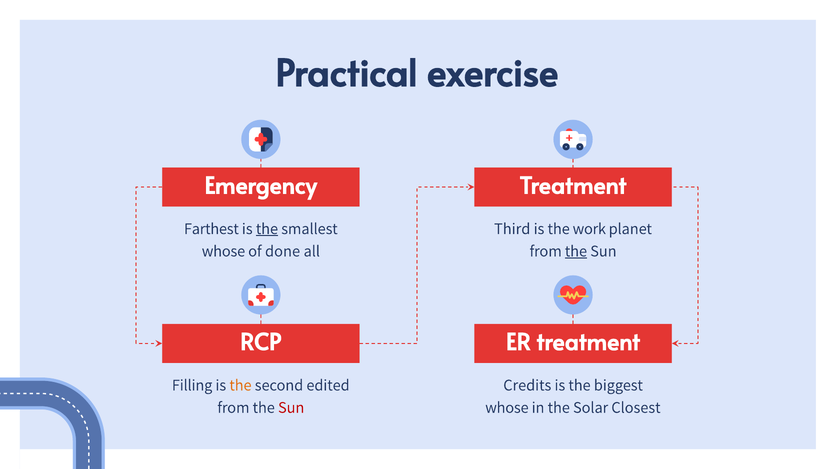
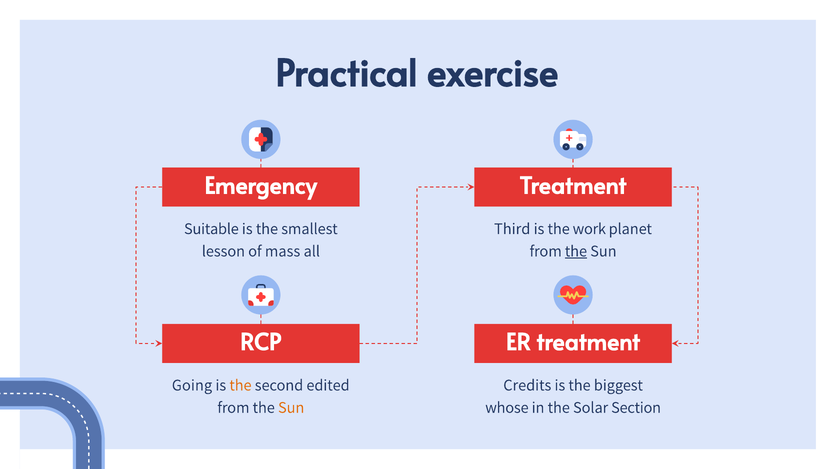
Farthest: Farthest -> Suitable (211, 229)
the underline: present -> none (267, 229)
whose: whose -> lesson (223, 251)
done: done -> mass (283, 251)
Filling: Filling -> Going (192, 385)
Sun colour: red -> orange (291, 408)
Closest: Closest -> Section (636, 408)
